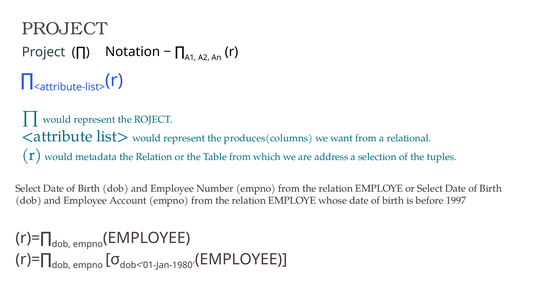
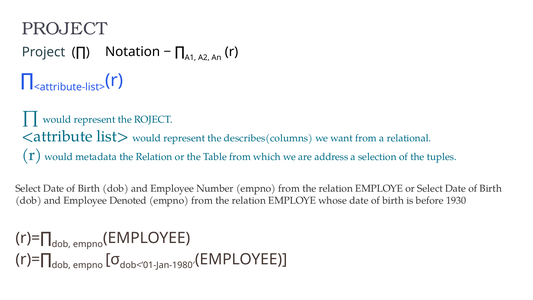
produces(columns: produces(columns -> describes(columns (268, 138)
Account: Account -> Denoted (128, 201)
1997: 1997 -> 1930 (456, 201)
